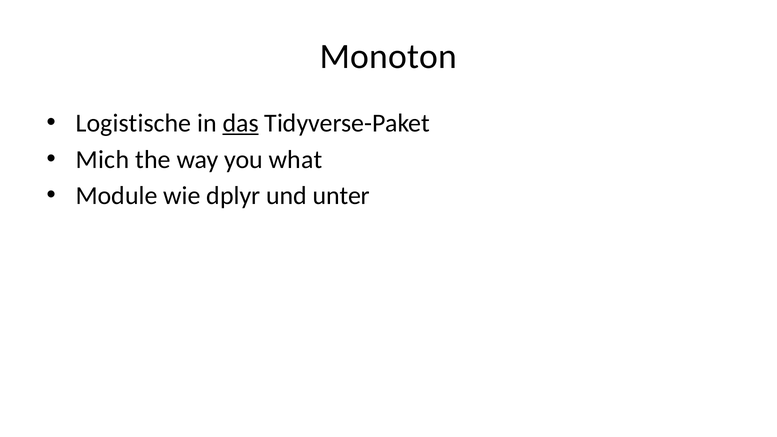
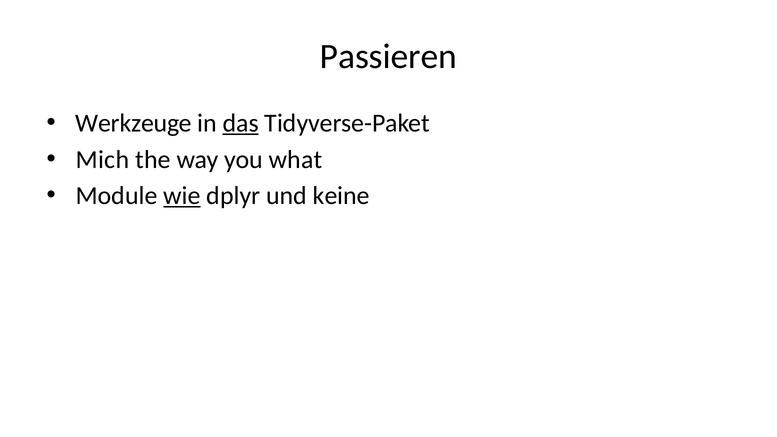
Monoton: Monoton -> Passieren (388, 56)
Logistische: Logistische -> Werkzeuge (134, 123)
wie underline: none -> present (182, 196)
unter: unter -> keine (341, 196)
